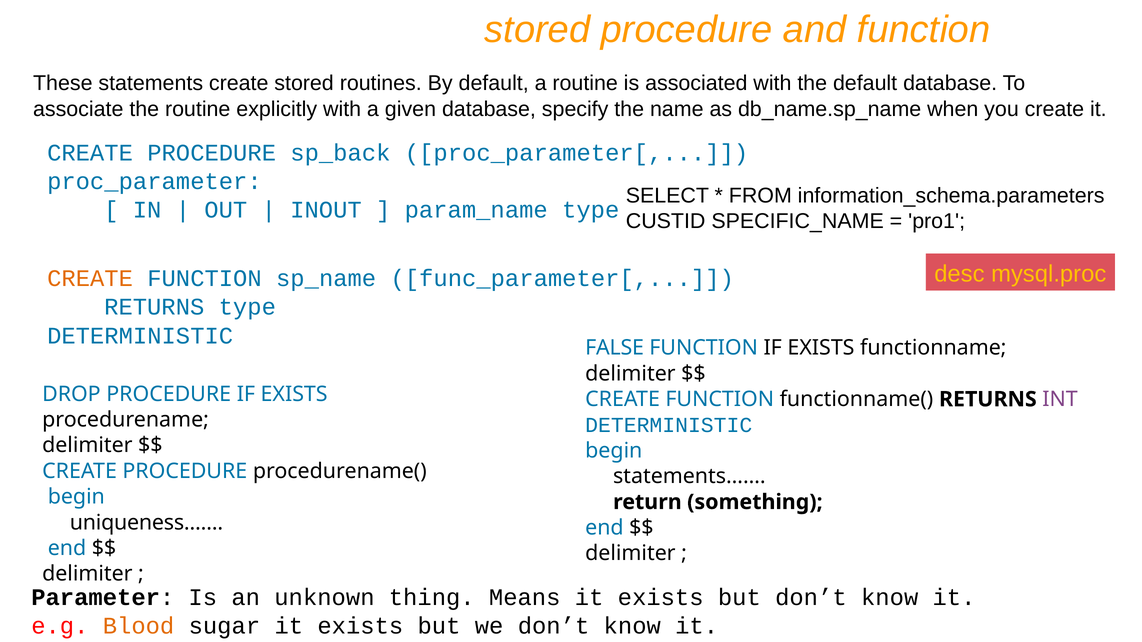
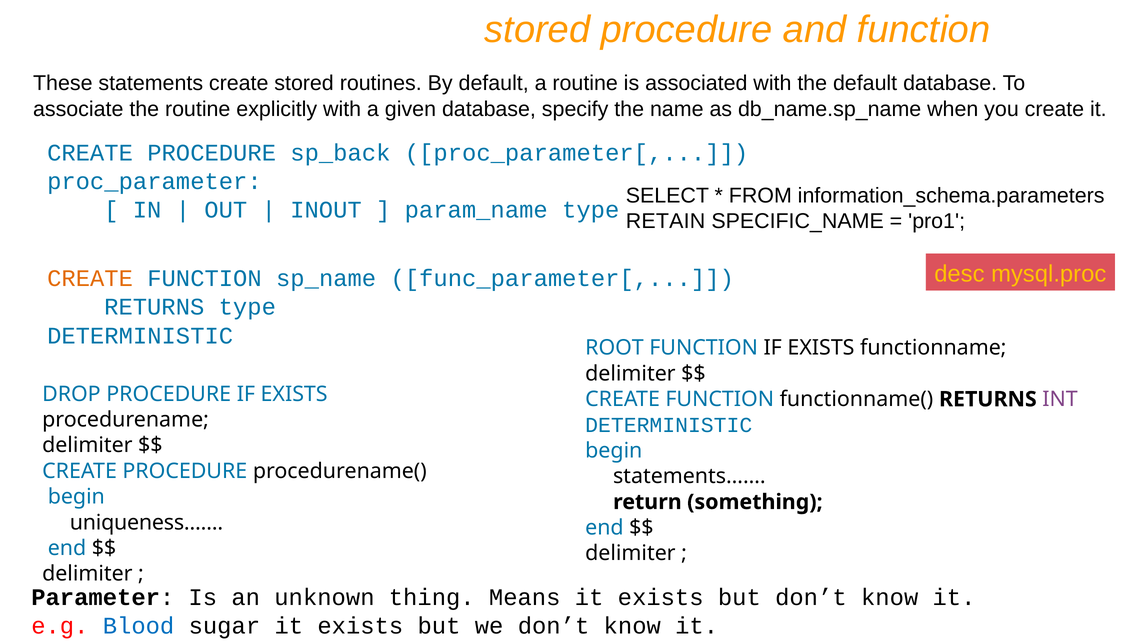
CUSTID: CUSTID -> RETAIN (666, 221)
FALSE: FALSE -> ROOT (615, 348)
Blood colour: orange -> blue (139, 626)
